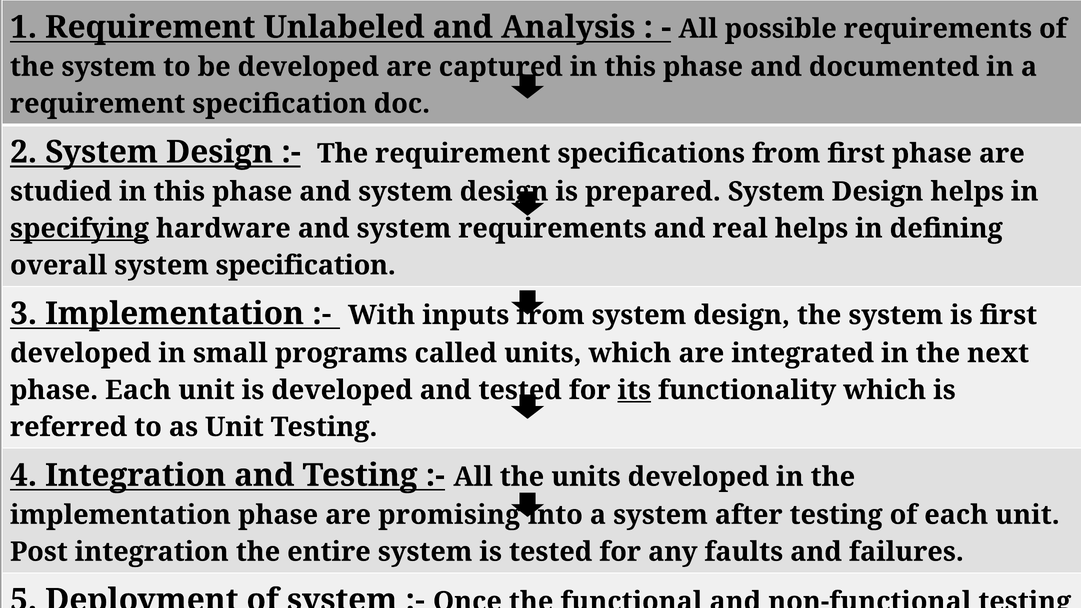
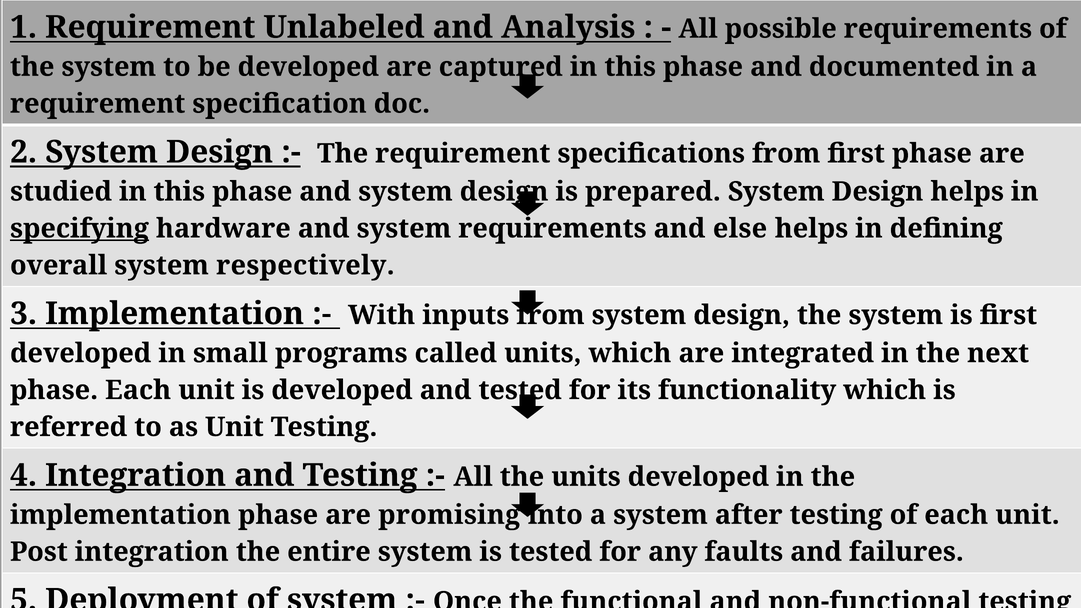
real: real -> else (740, 229)
system specification: specification -> respectively (305, 265)
its underline: present -> none (634, 390)
